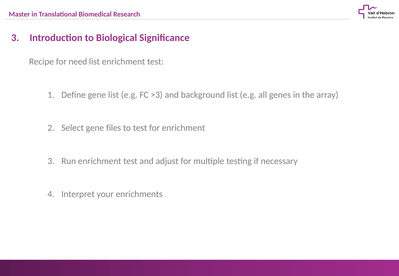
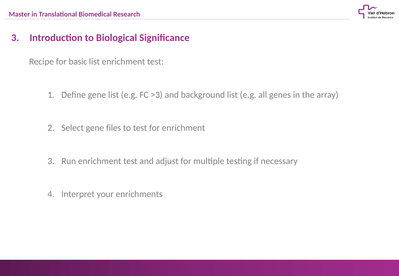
need: need -> basic (78, 62)
